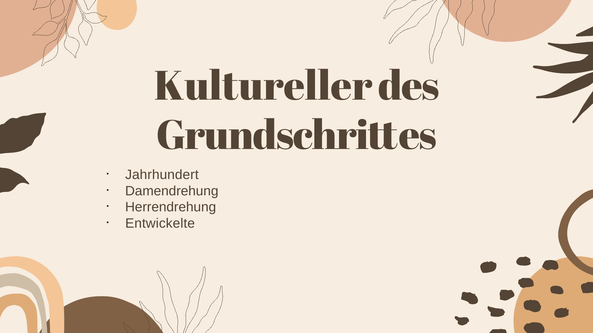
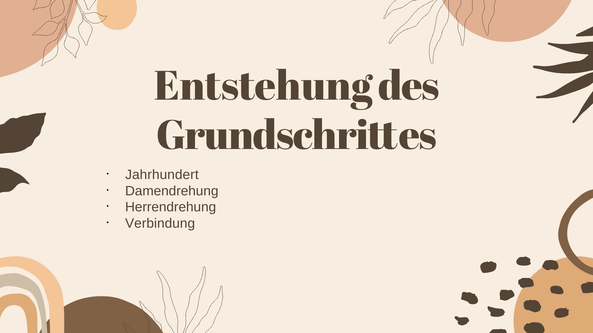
Kultureller: Kultureller -> Entstehung (263, 86)
Entwickelte: Entwickelte -> Verbindung (160, 224)
